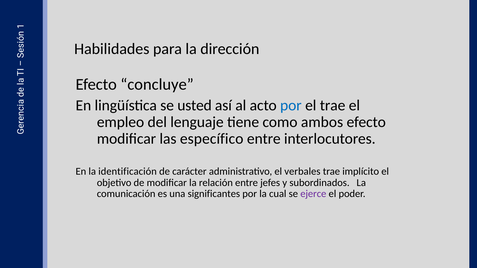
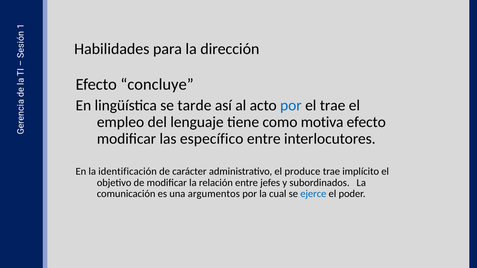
usted: usted -> tarde (194, 106)
ambos: ambos -> motiva (322, 122)
verbales: verbales -> produce (302, 172)
significantes: significantes -> argumentos (214, 194)
ejerce colour: purple -> blue (313, 194)
